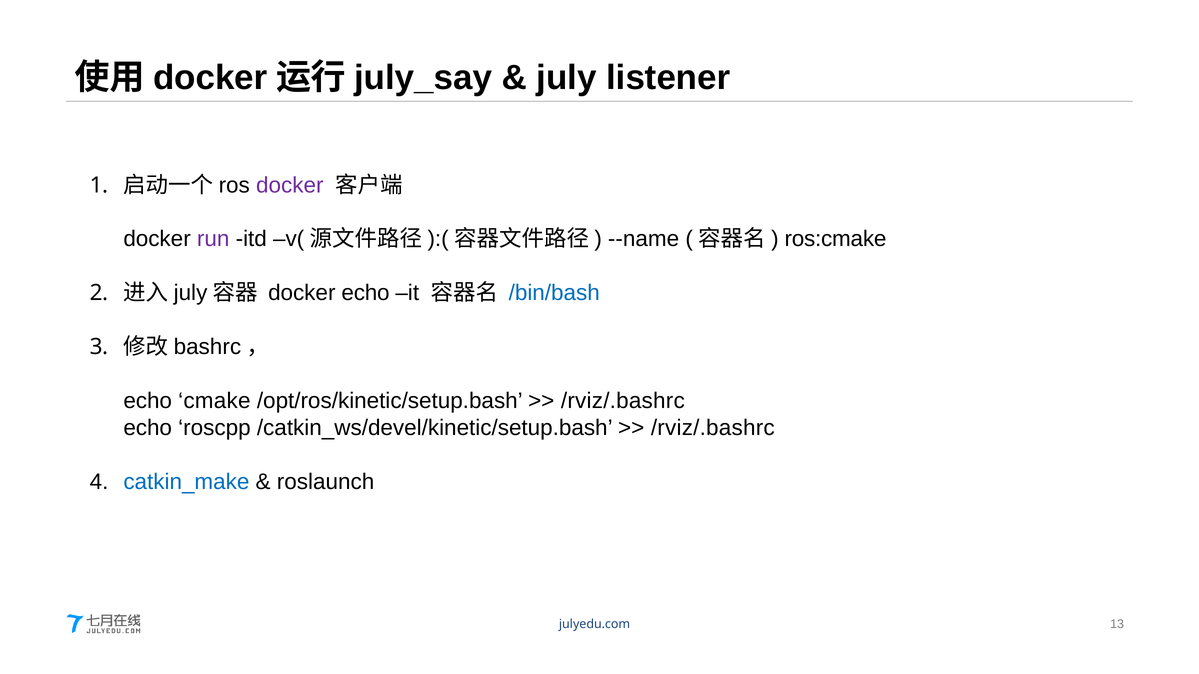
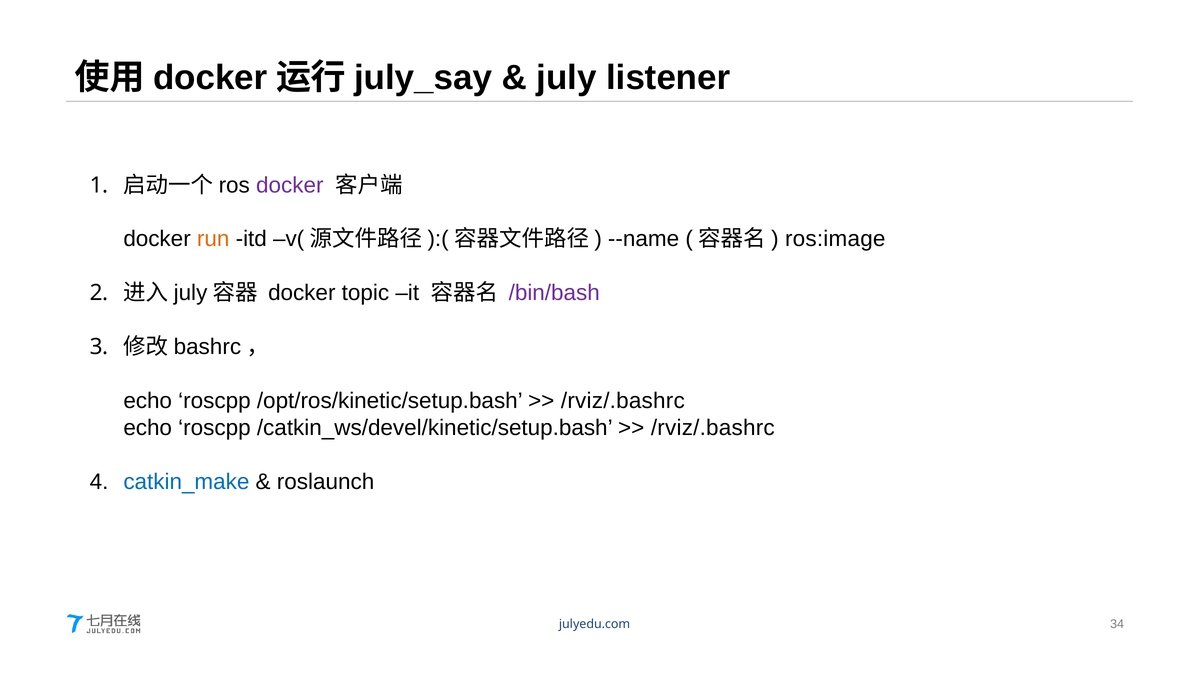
run colour: purple -> orange (213, 239)
ros:cmake: ros:cmake -> ros:image (835, 239)
docker echo: echo -> topic (365, 293)
/bin/bash colour: blue -> purple (554, 293)
cmake: cmake -> roscpp (214, 401)
13: 13 -> 34 (1117, 625)
